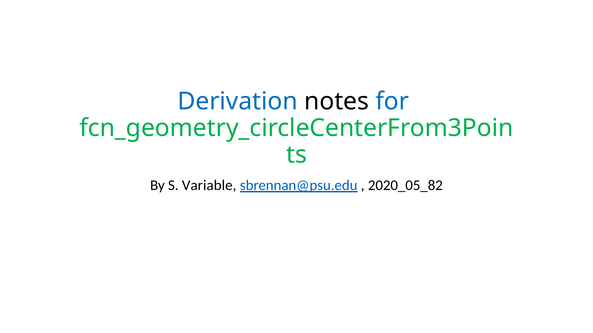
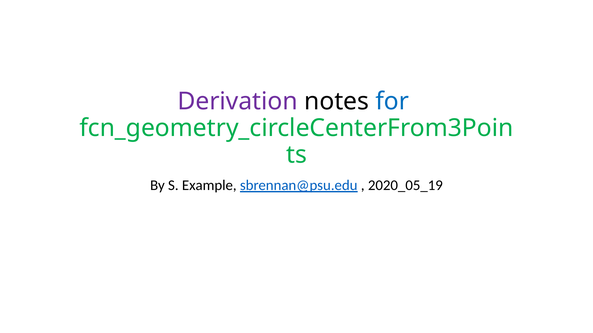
Derivation colour: blue -> purple (238, 102)
Variable: Variable -> Example (209, 186)
2020_05_82: 2020_05_82 -> 2020_05_19 (405, 186)
